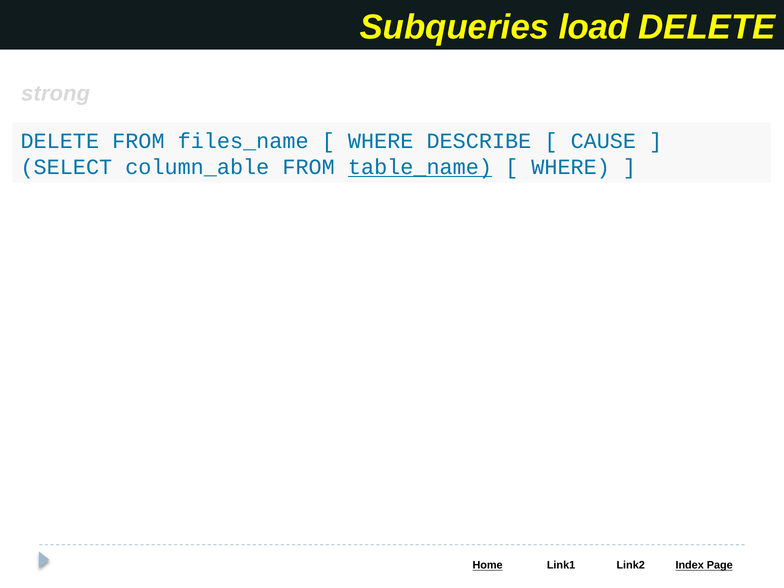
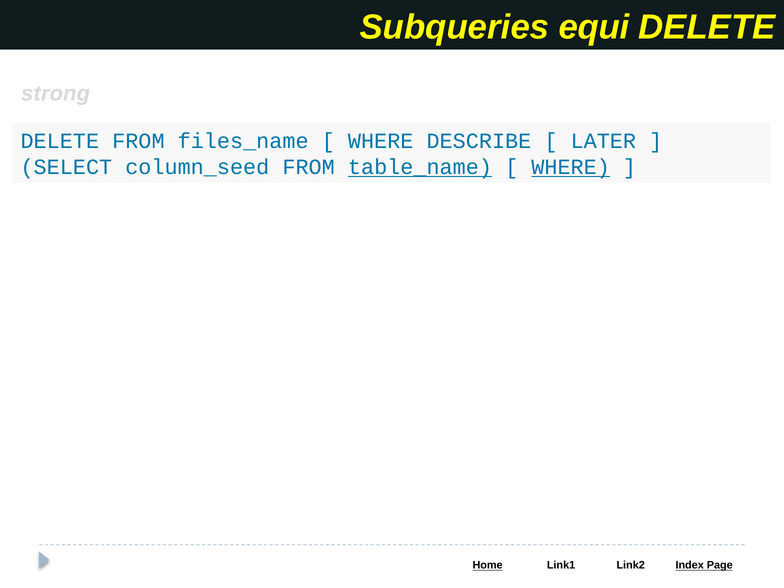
load: load -> equi (594, 27)
CAUSE: CAUSE -> LATER (603, 141)
column_able: column_able -> column_seed (197, 167)
WHERE underline: none -> present (571, 167)
